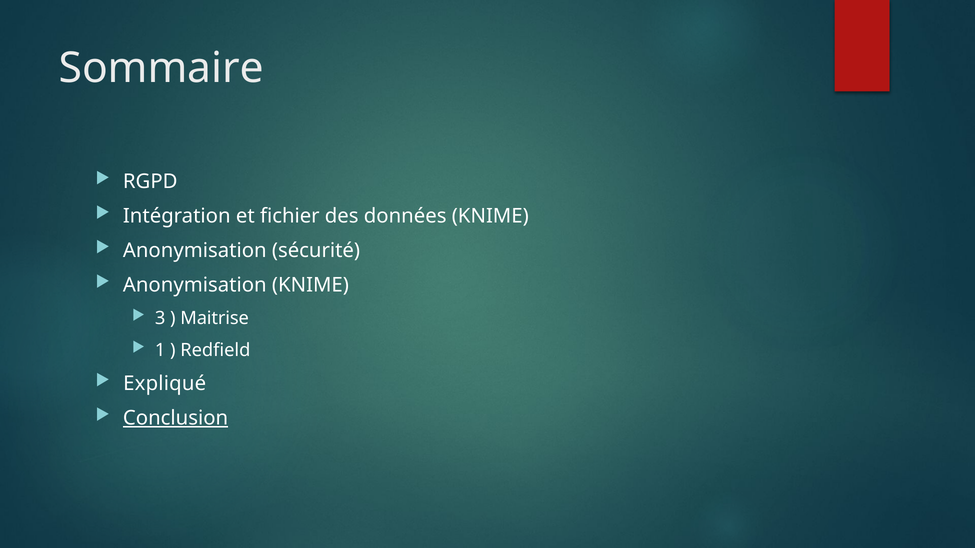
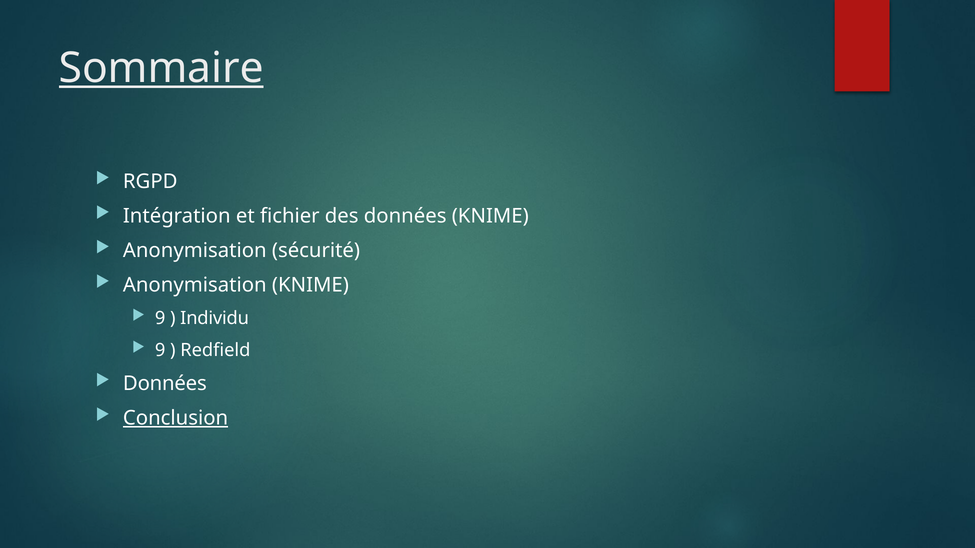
Sommaire underline: none -> present (161, 68)
3: 3 -> 9 (160, 318)
Maitrise: Maitrise -> Individu (215, 318)
1: 1 -> 9 (160, 350)
Expliqué: Expliqué -> Données (165, 384)
